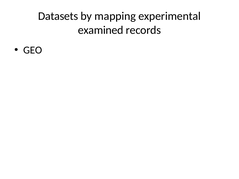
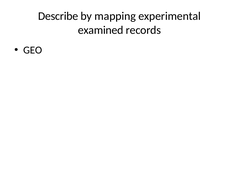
Datasets: Datasets -> Describe (58, 16)
